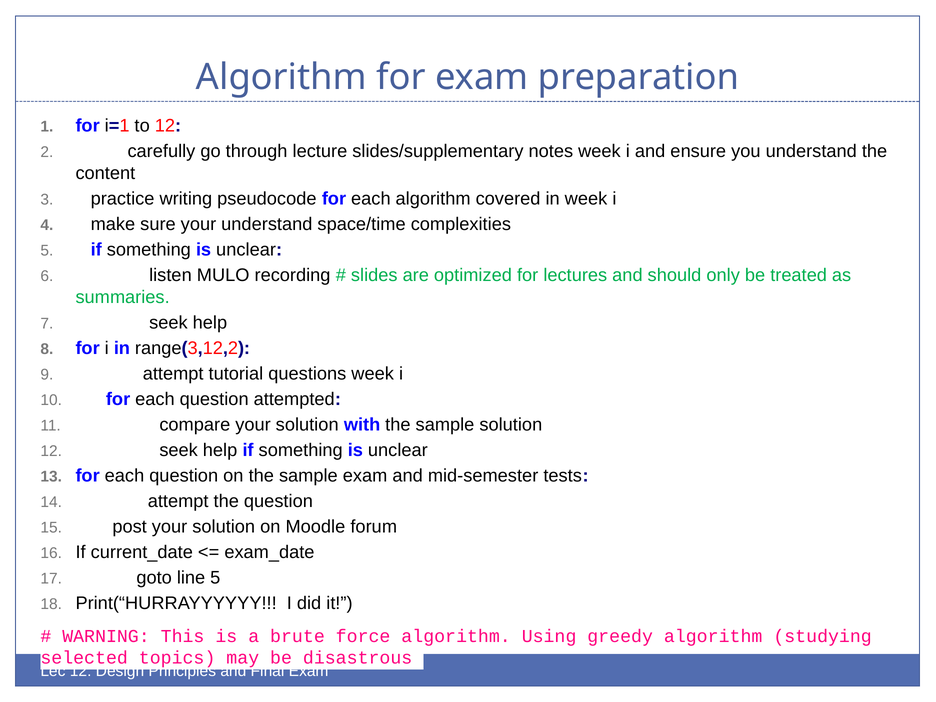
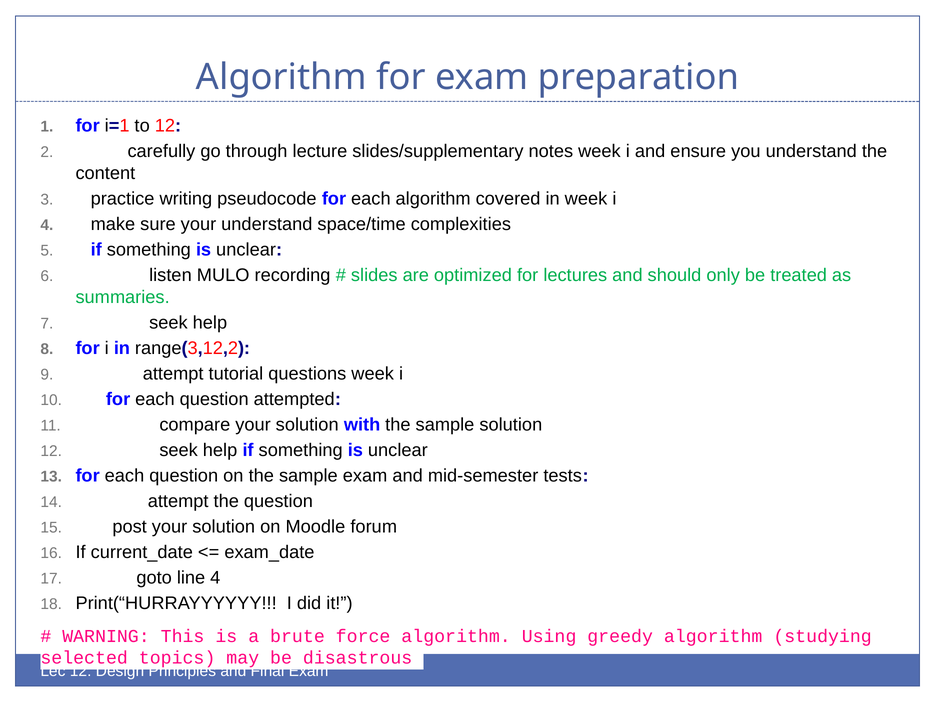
line 5: 5 -> 4 (215, 578)
